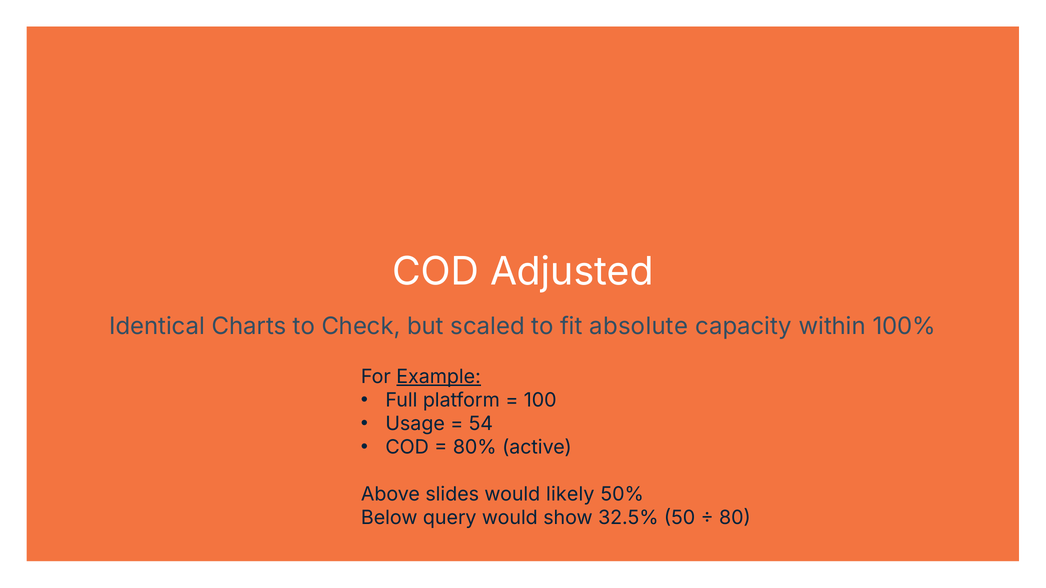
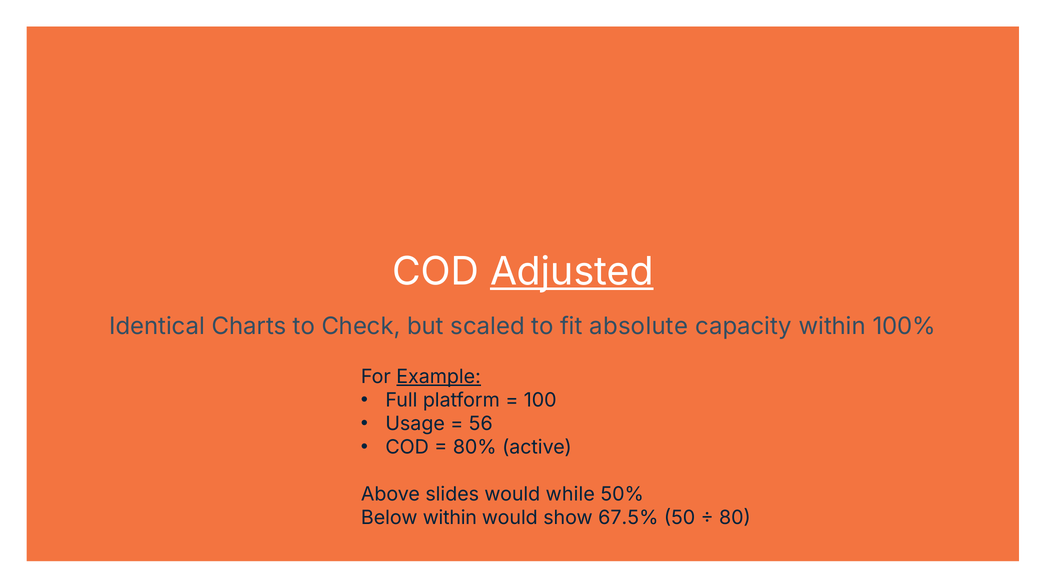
Adjusted underline: none -> present (572, 272)
54: 54 -> 56 (481, 424)
likely: likely -> while (570, 495)
Below query: query -> within (450, 518)
32.5%: 32.5% -> 67.5% (628, 518)
